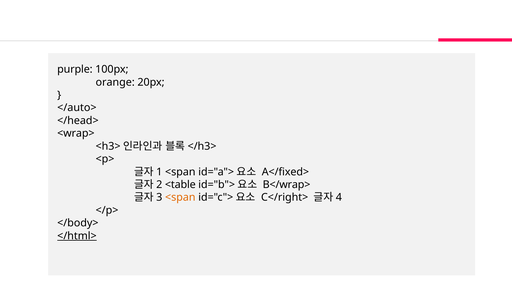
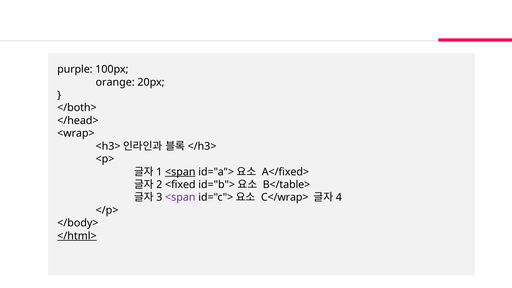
</auto>: </auto> -> </both> (77, 108)
<span underline: none -> present (180, 172)
<table: <table -> <fixed (180, 185)
B</wrap>: B</wrap> -> B</table> (287, 185)
<span colour: orange -> purple (180, 197)
C</right>: C</right> -> C</wrap> (285, 197)
